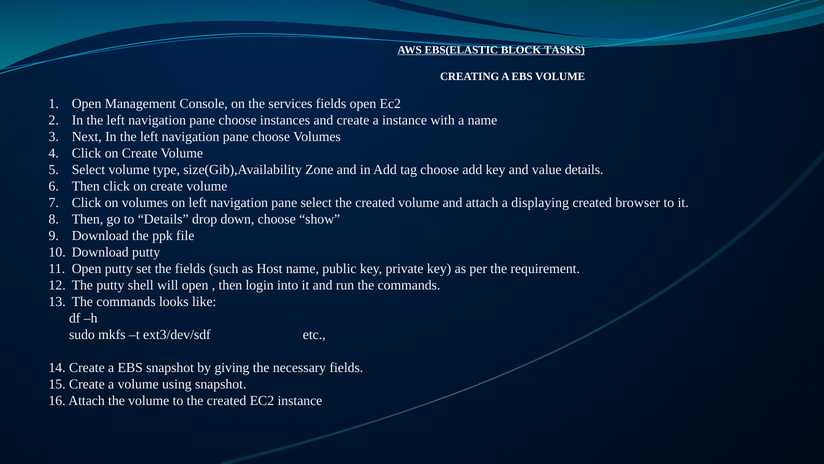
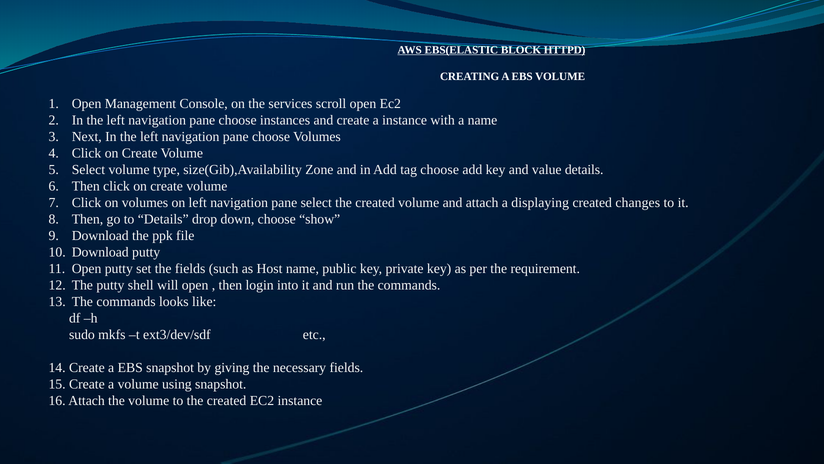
TASKS: TASKS -> HTTPD (565, 50)
services fields: fields -> scroll (331, 104)
browser: browser -> changes (638, 202)
